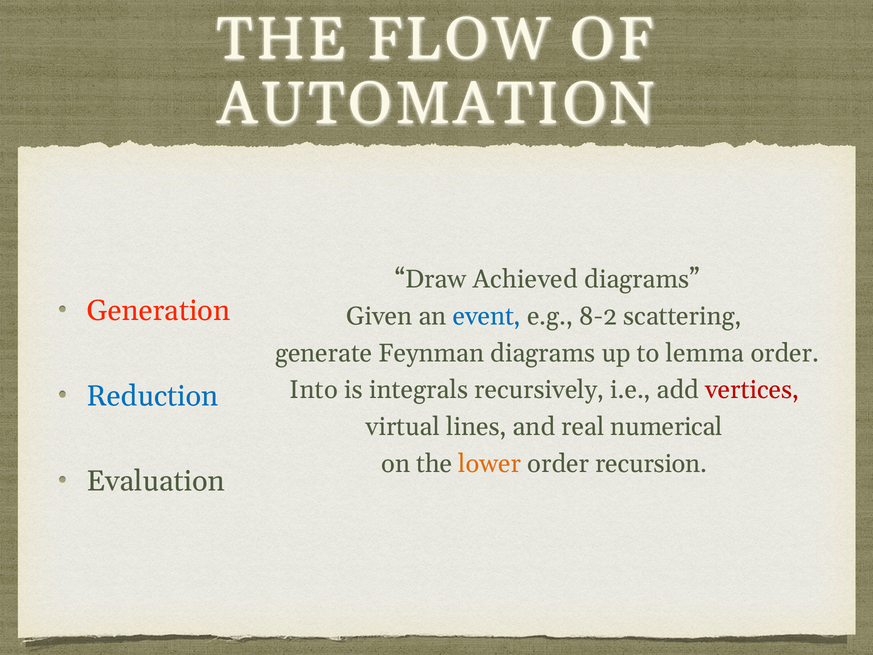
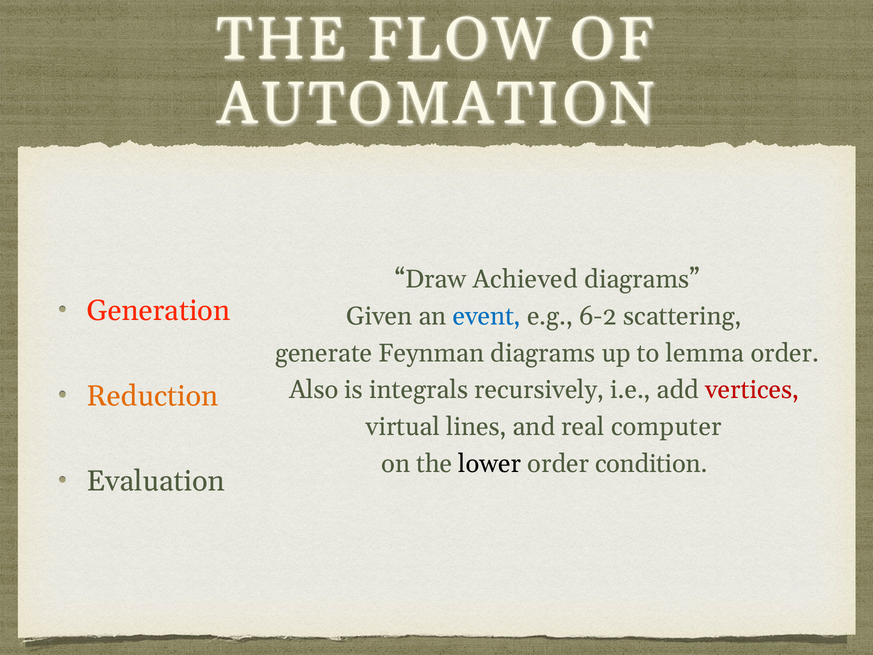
8-2: 8-2 -> 6-2 (598, 316)
Into: Into -> Also (314, 390)
Reduction colour: blue -> orange (153, 396)
numerical: numerical -> computer (666, 427)
lower colour: orange -> black (490, 464)
recursion: recursion -> condition (651, 464)
